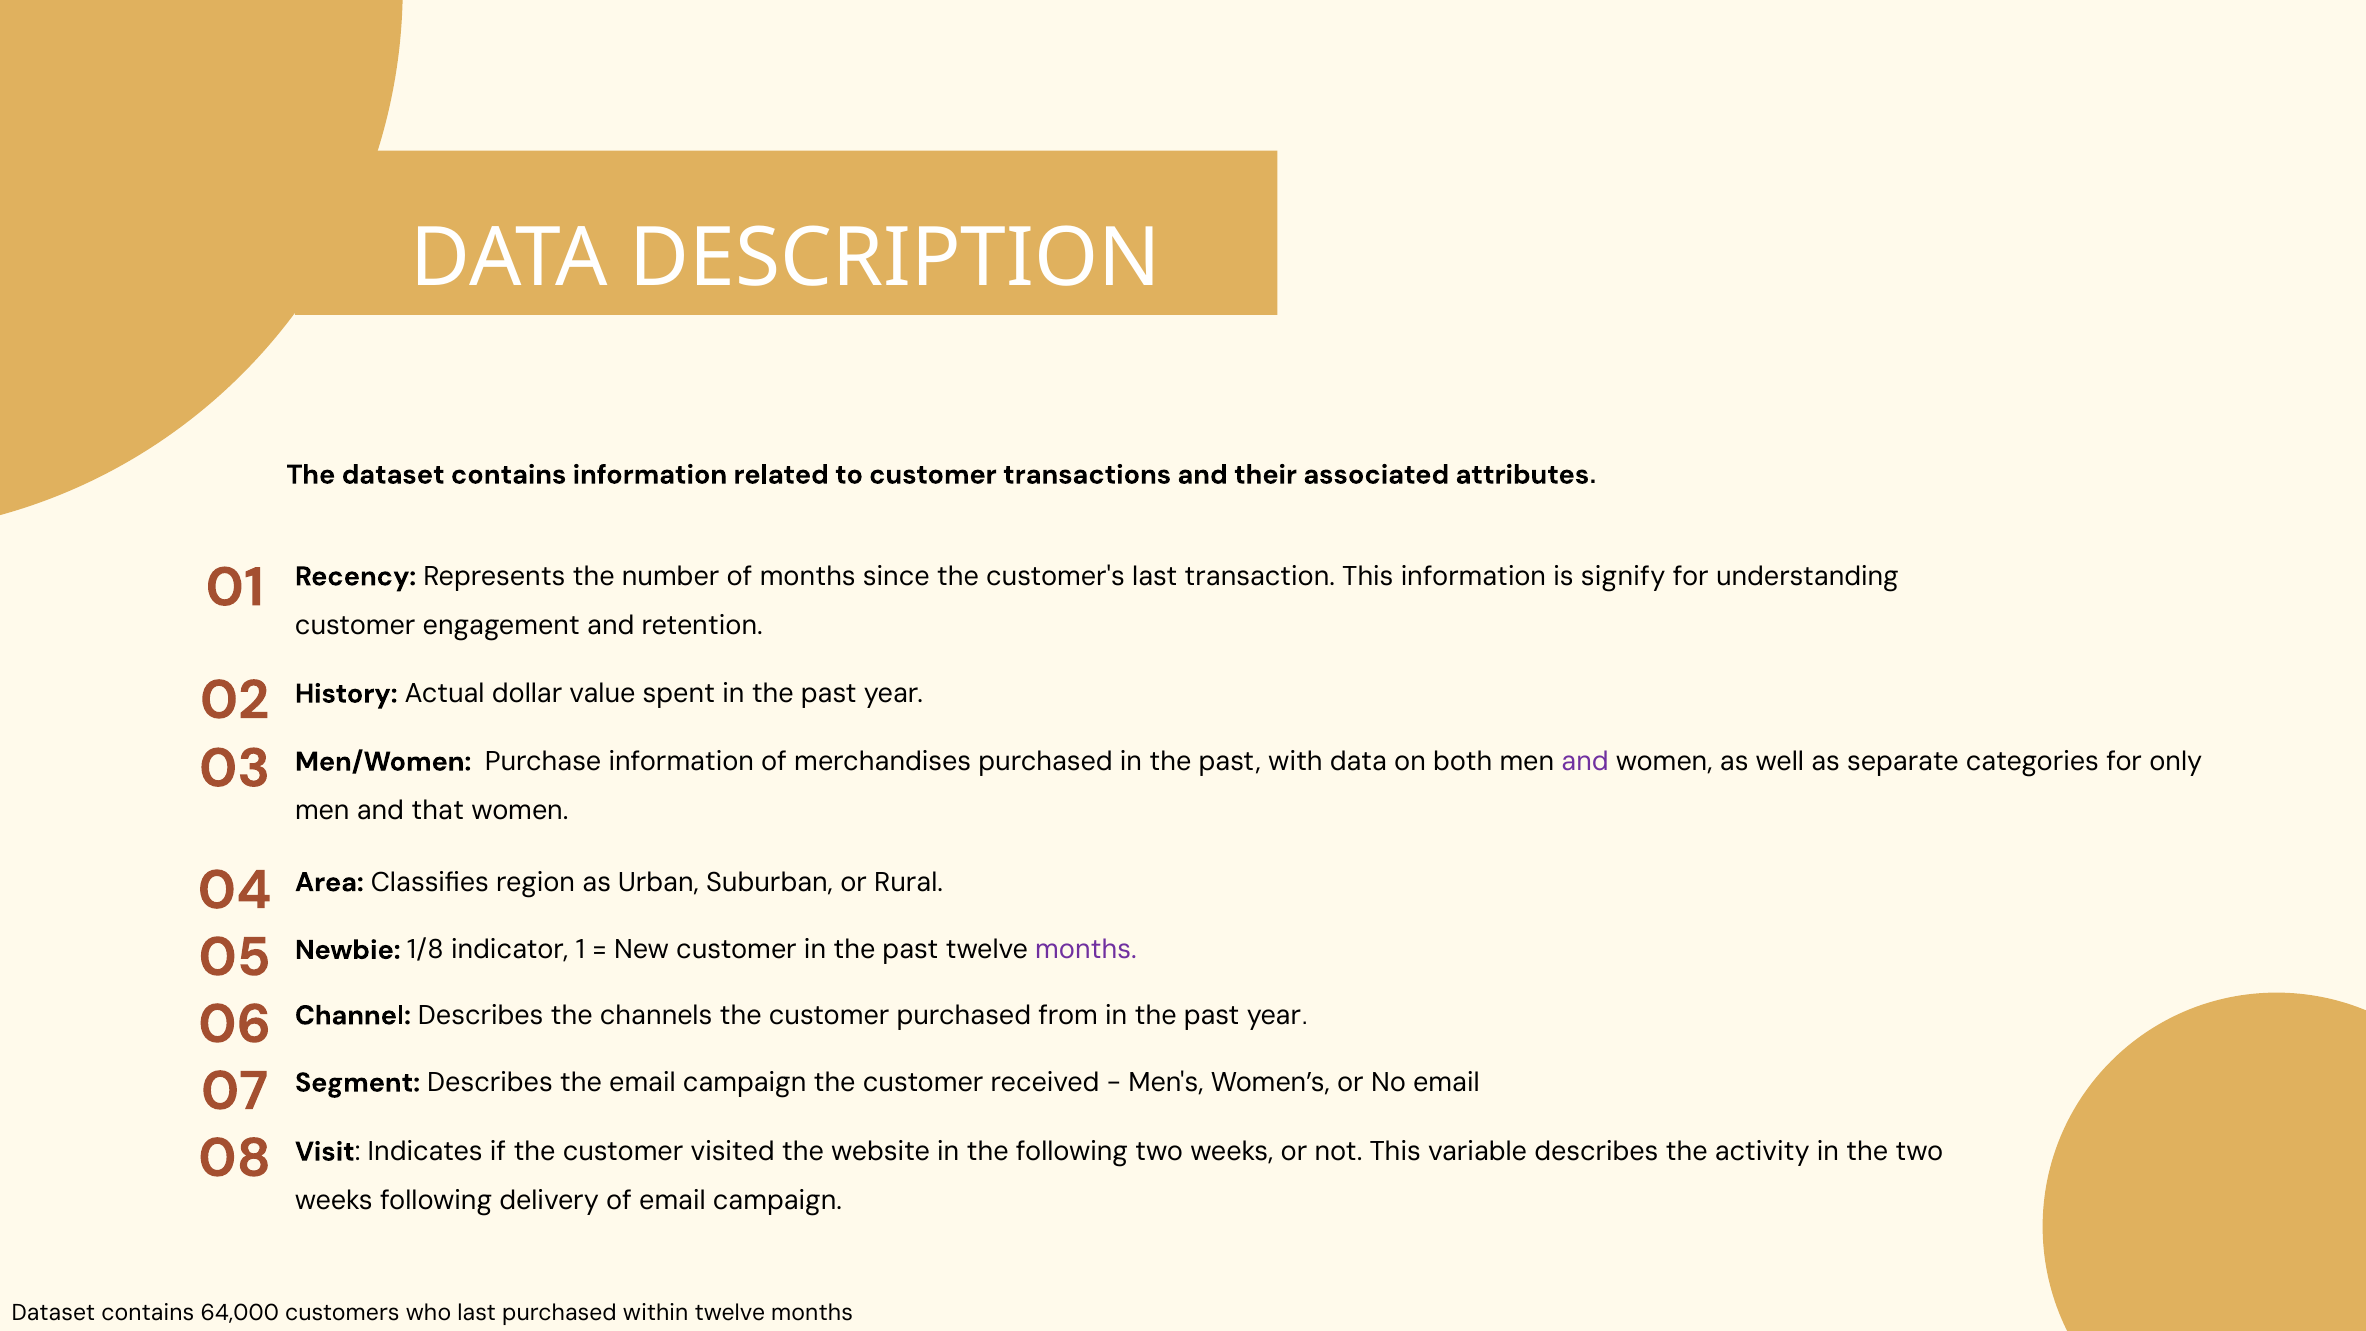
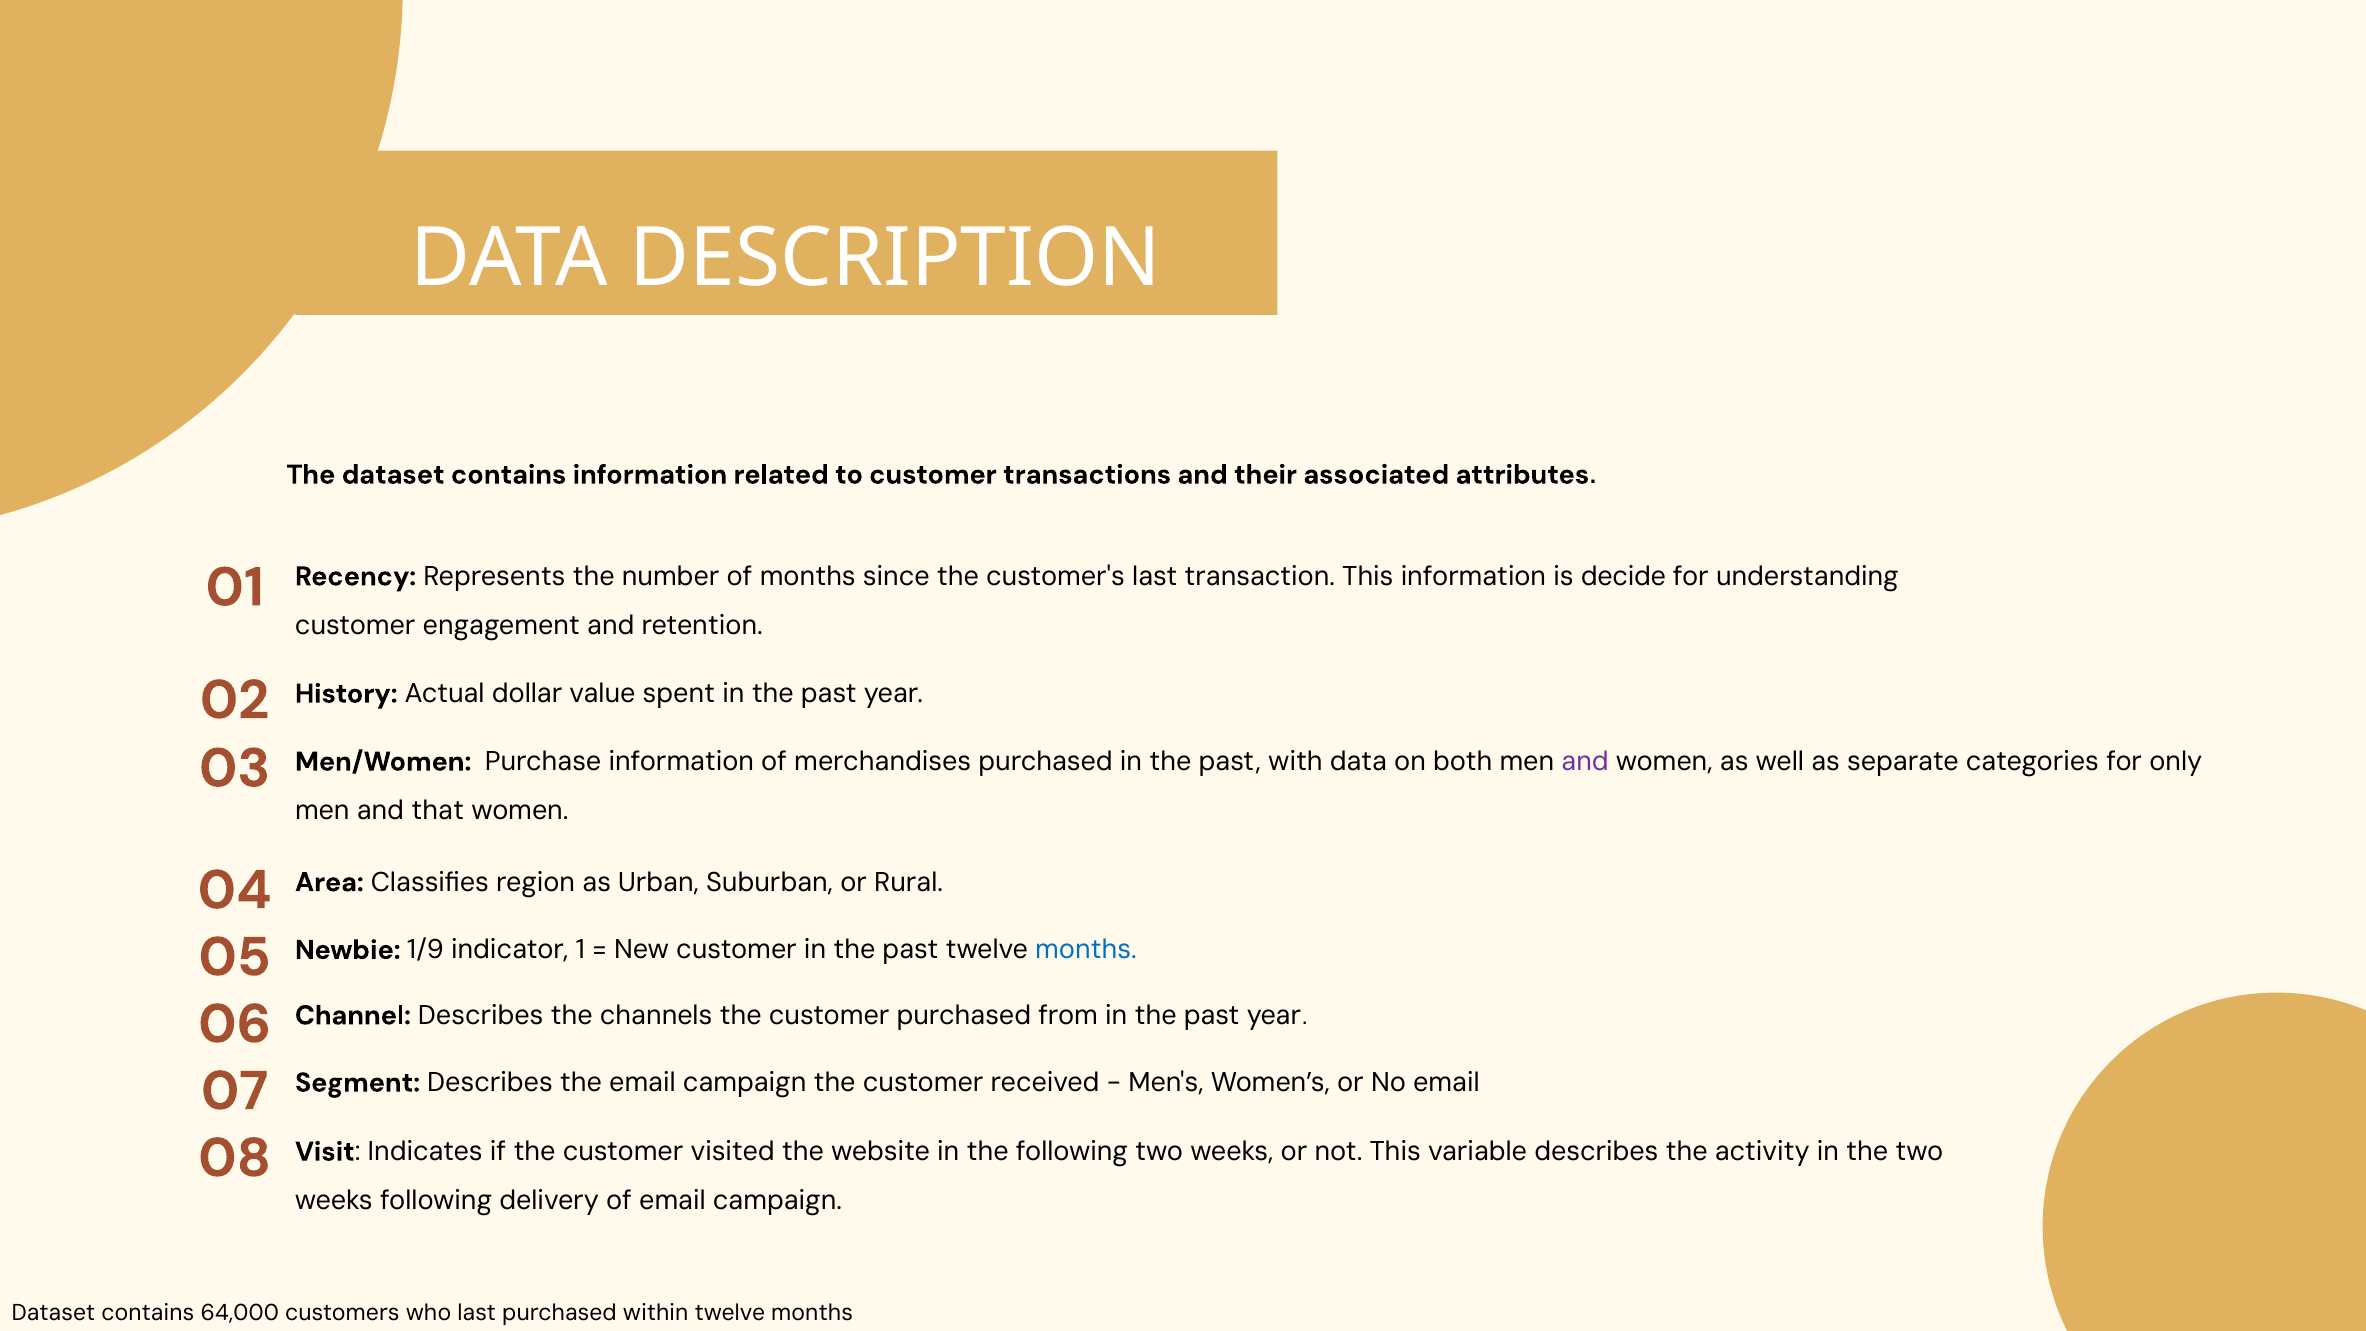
signify: signify -> decide (1623, 576)
1/8: 1/8 -> 1/9 (425, 950)
months colour: purple -> blue (1086, 950)
